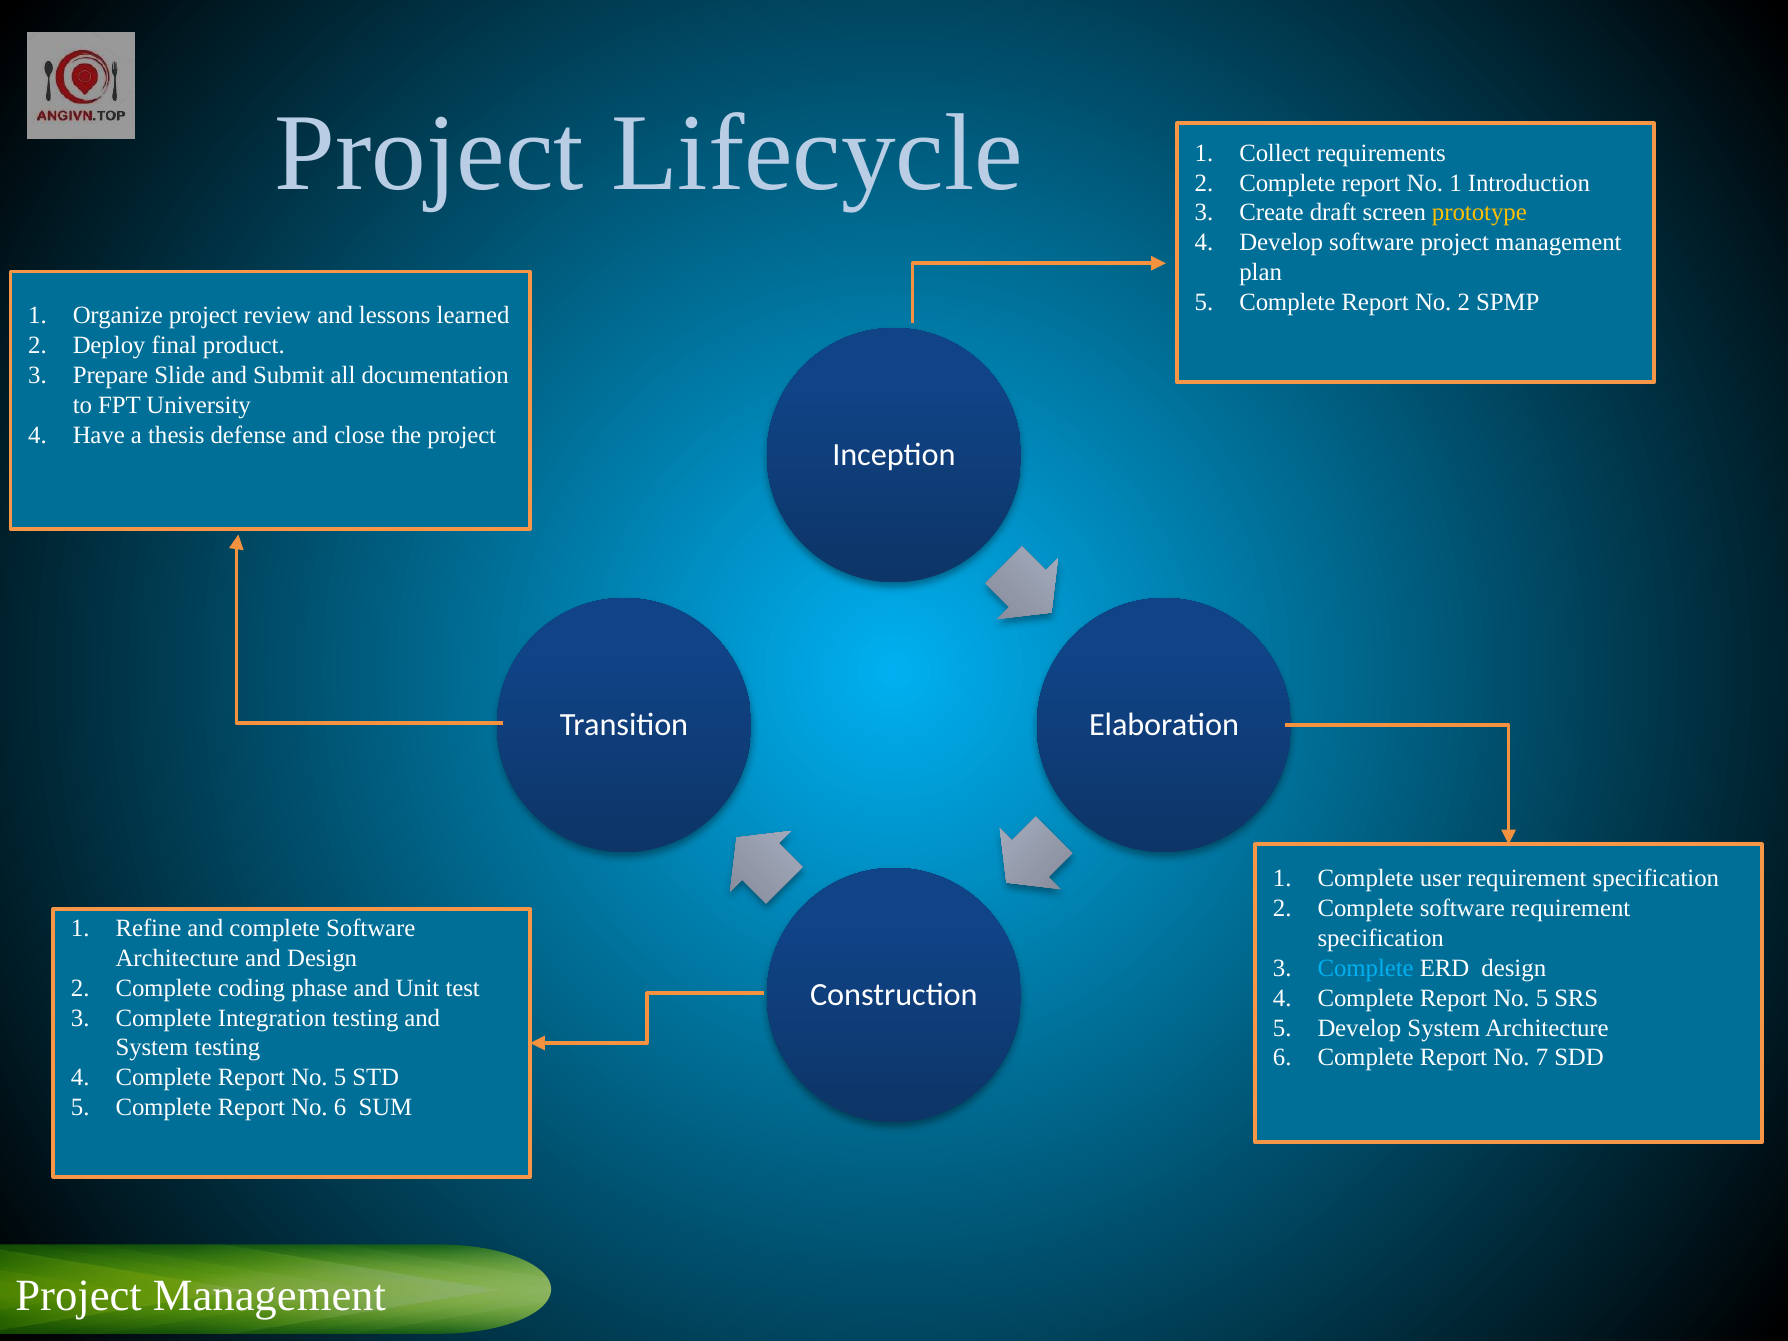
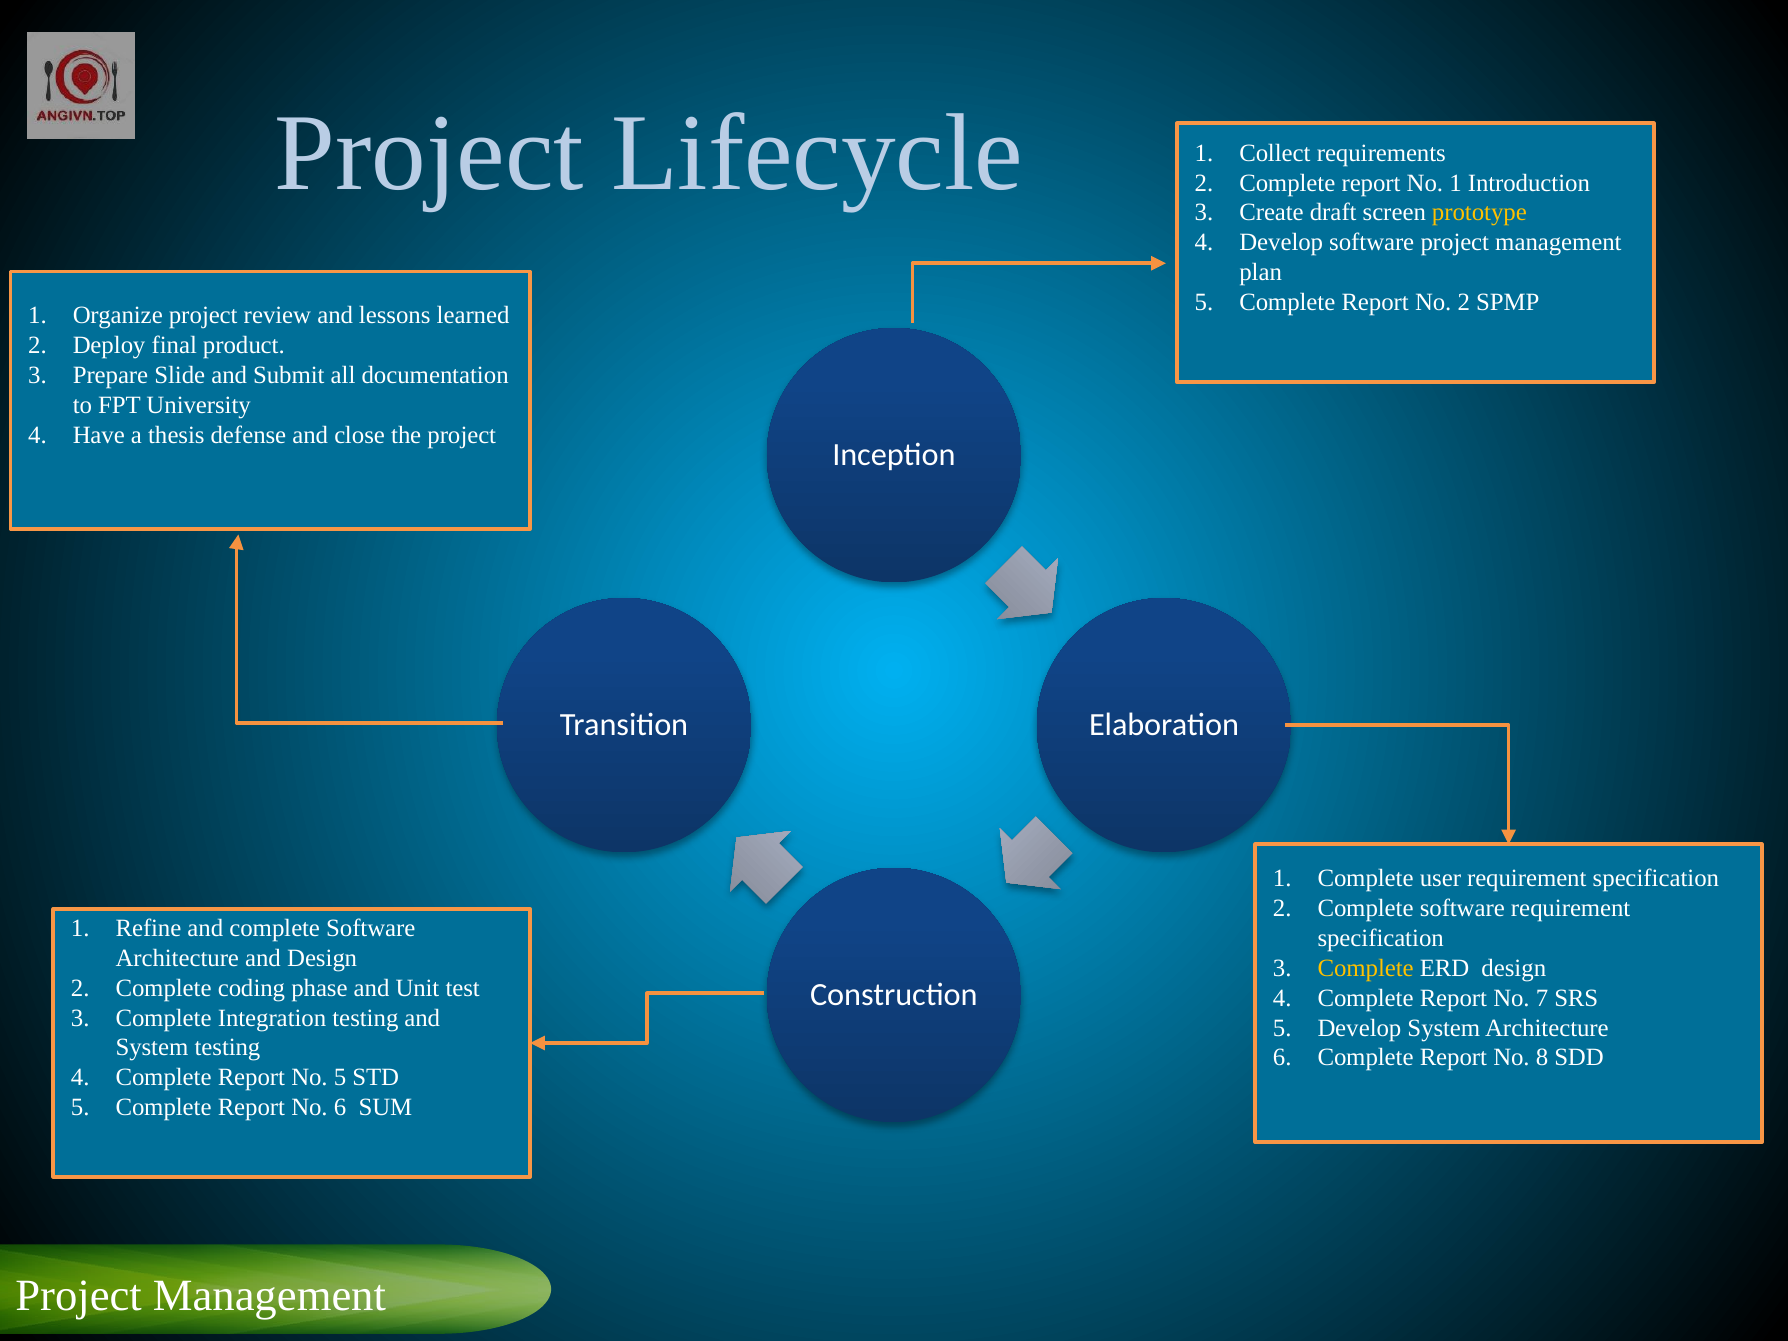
Complete colour: light blue -> yellow (1366, 968)
5: 5 -> 7 (1542, 998)
7: 7 -> 8 (1542, 1058)
